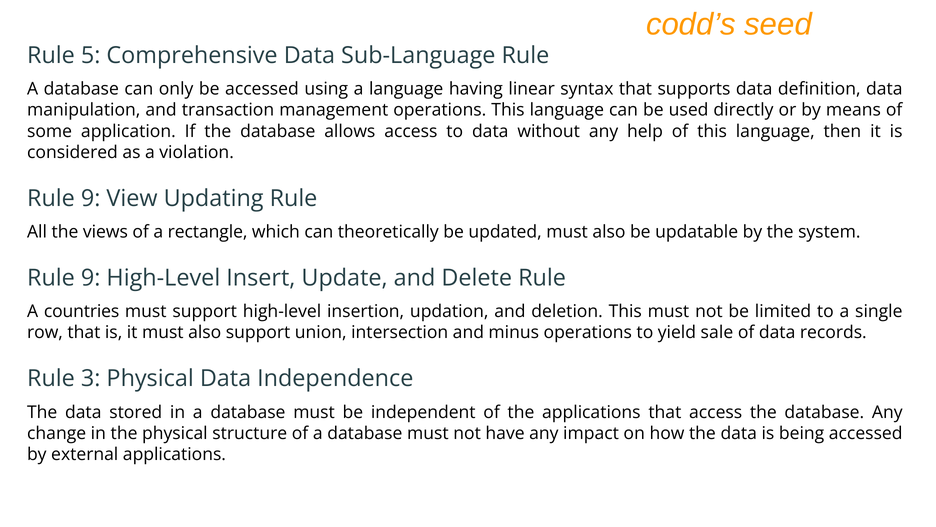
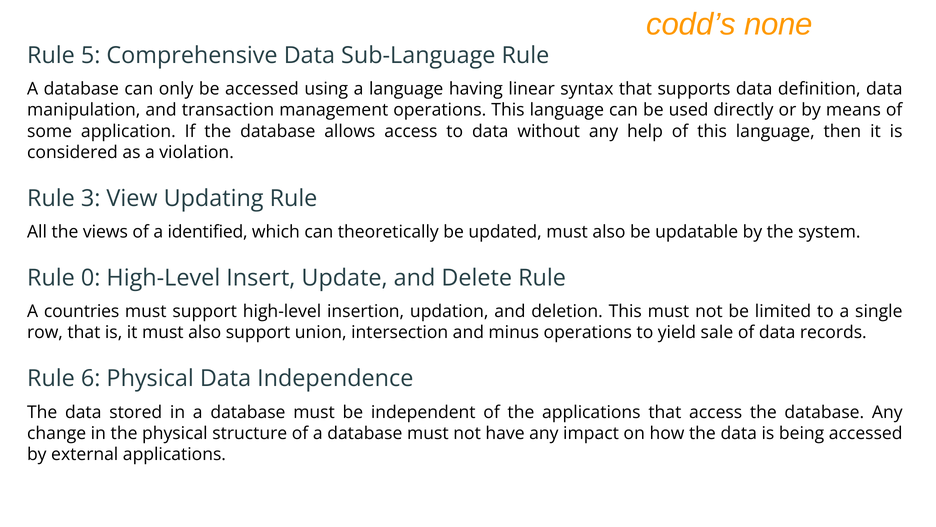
seed: seed -> none (778, 24)
9: 9 -> 3 (91, 198)
rectangle: rectangle -> identified (208, 232)
9: 9 -> 0 (91, 278)
3: 3 -> 6 (91, 378)
